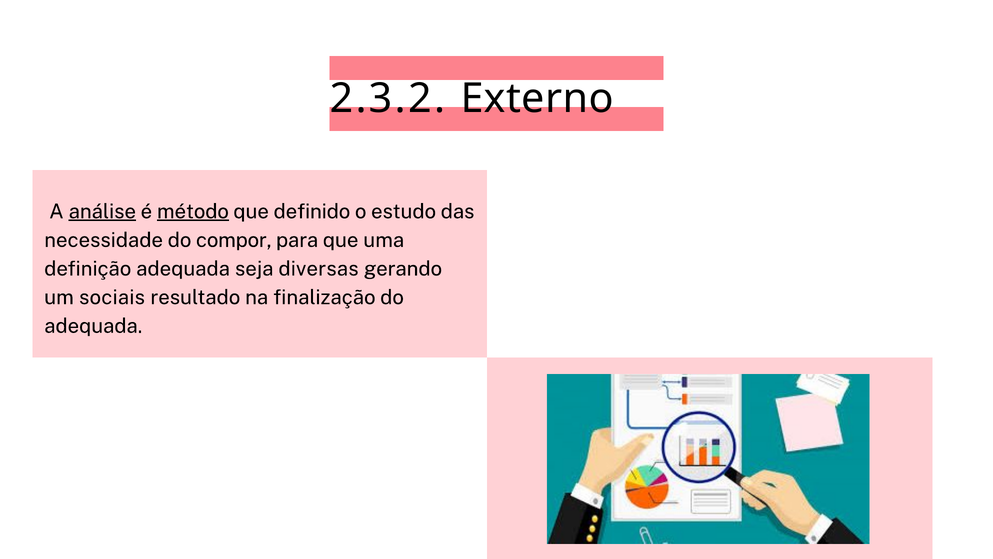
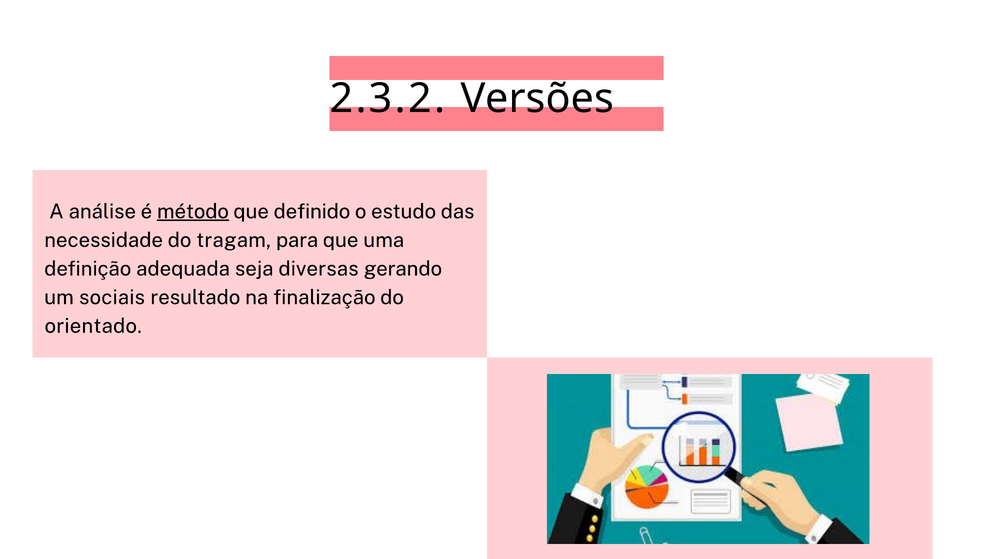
Externo: Externo -> Versões (537, 99)
análise underline: present -> none (102, 211)
compor: compor -> tragam (234, 240)
adequada: adequada -> orientado (93, 326)
